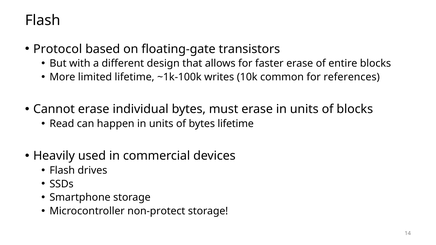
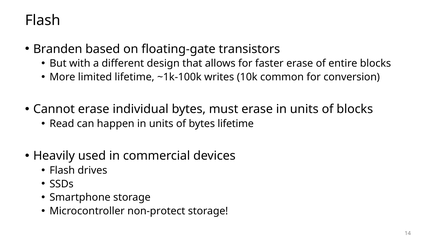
Protocol: Protocol -> Branden (58, 49)
references: references -> conversion (352, 77)
